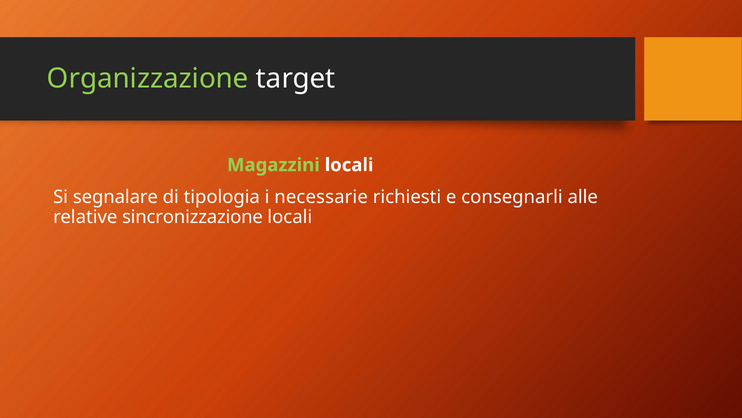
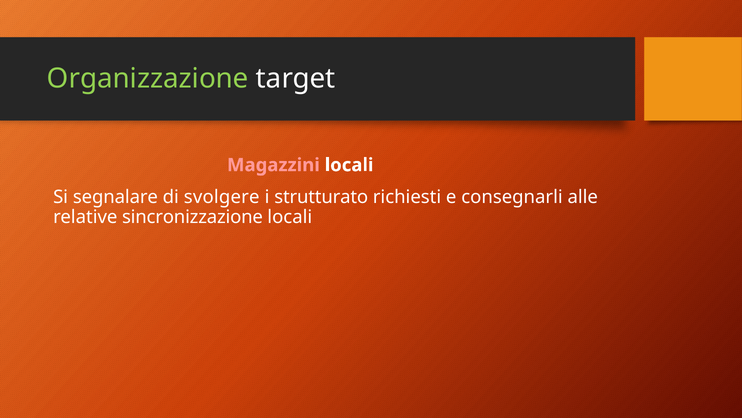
Magazzini colour: light green -> pink (273, 165)
tipologia: tipologia -> svolgere (222, 197)
necessarie: necessarie -> strutturato (321, 197)
